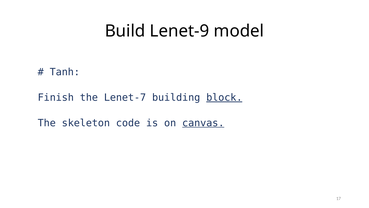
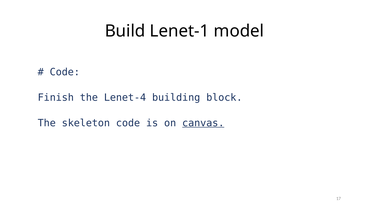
Lenet-9: Lenet-9 -> Lenet-1 (180, 31)
Tanh: Tanh -> Code (65, 72)
Lenet-7: Lenet-7 -> Lenet-4 (125, 97)
block underline: present -> none (224, 97)
